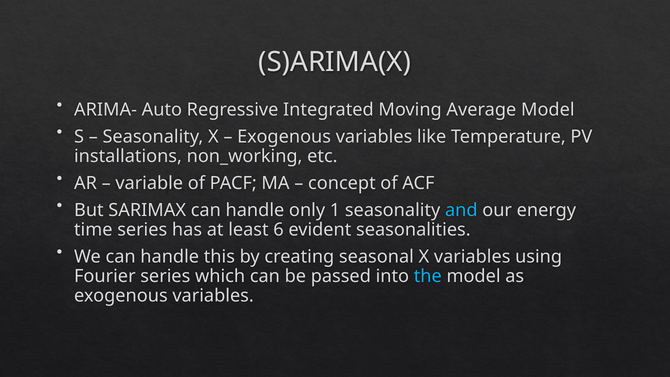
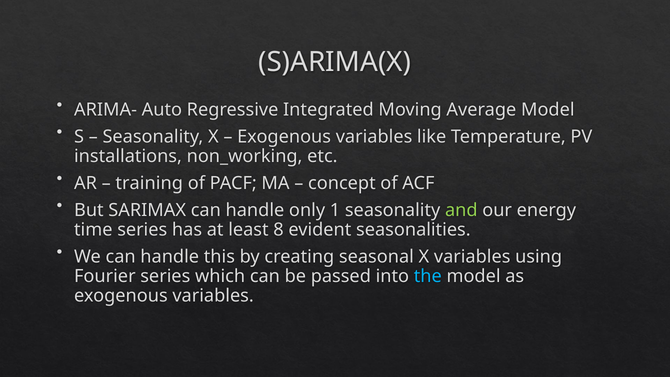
variable: variable -> training (149, 183)
and colour: light blue -> light green (461, 210)
6: 6 -> 8 (279, 230)
